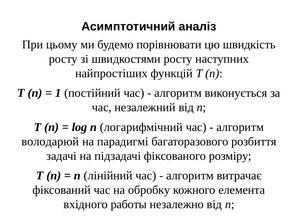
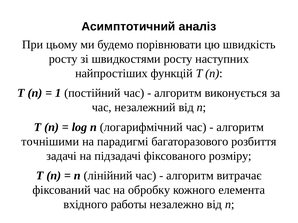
володарюй: володарюй -> точнішими (50, 142)
